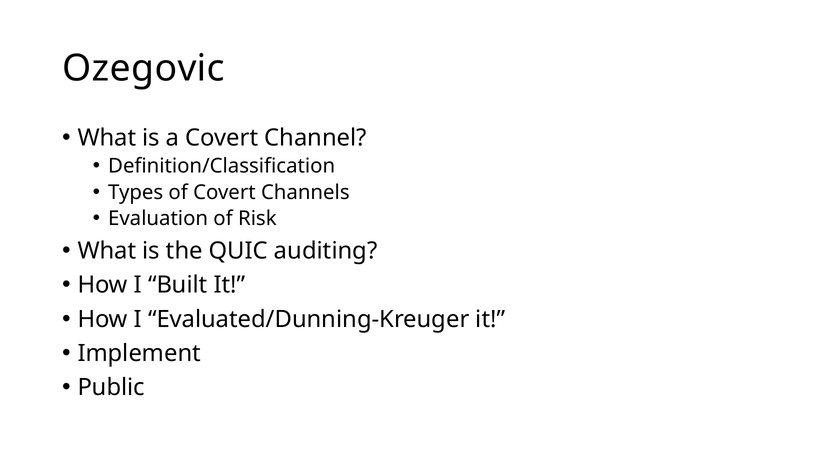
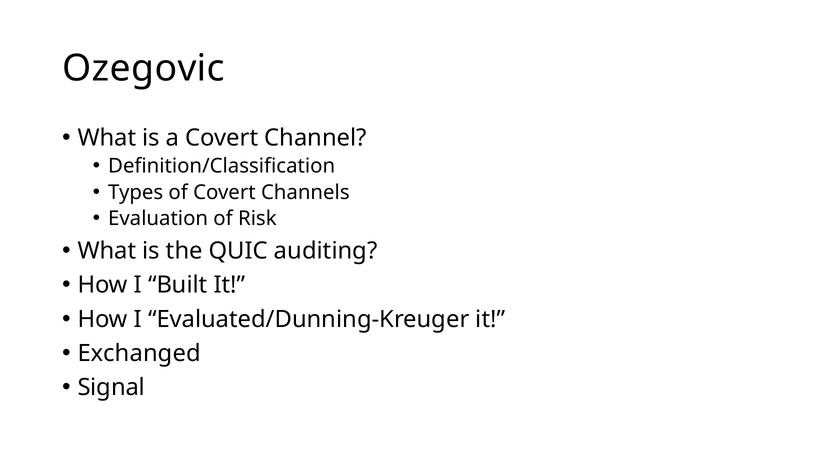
Implement: Implement -> Exchanged (139, 353)
Public: Public -> Signal (111, 388)
